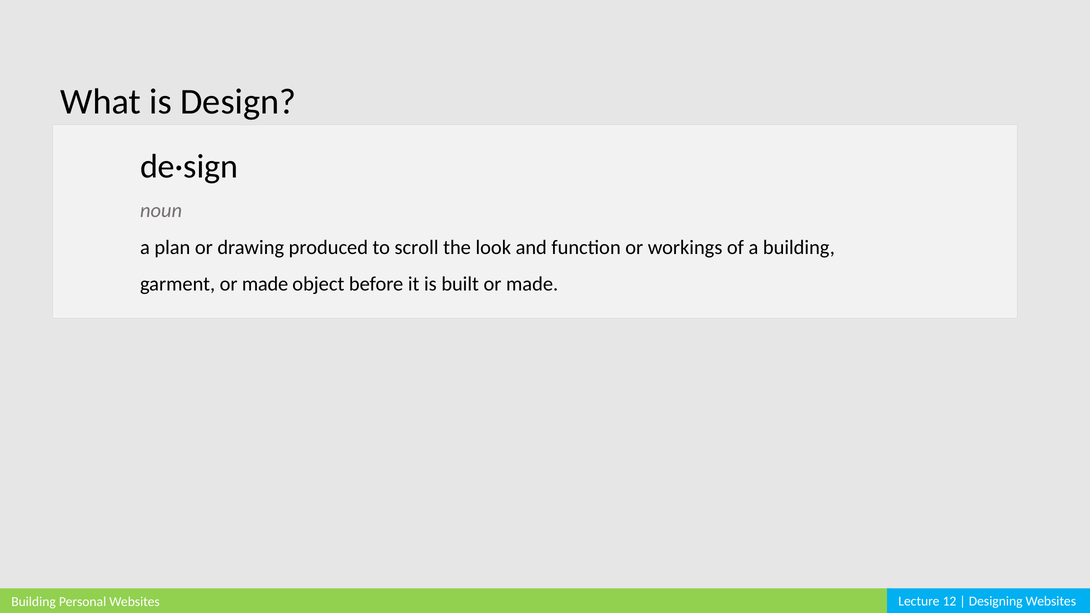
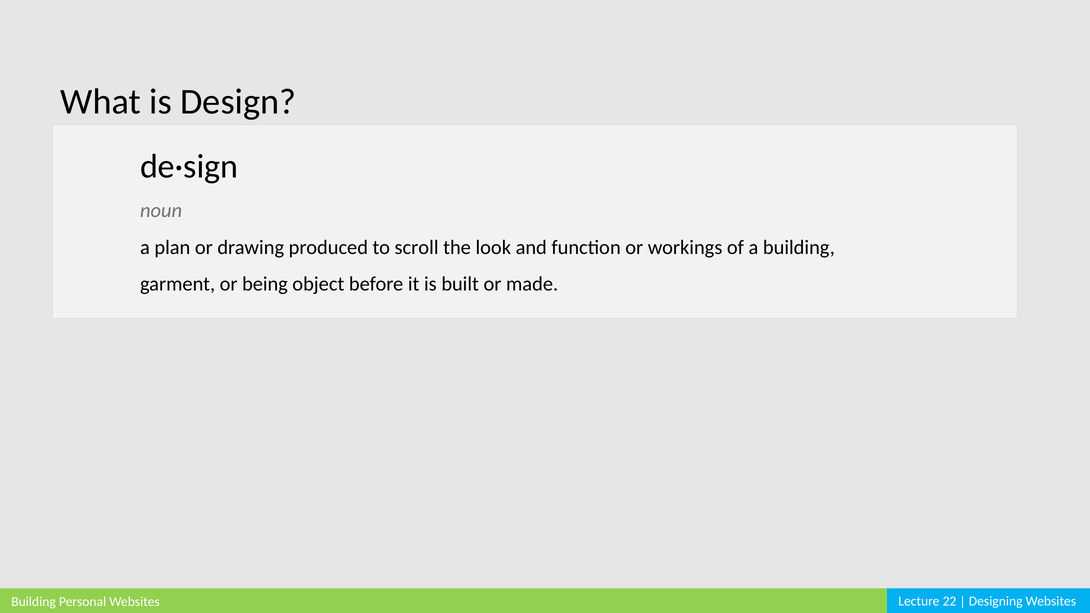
garment or made: made -> being (265, 284)
12: 12 -> 22 (950, 601)
